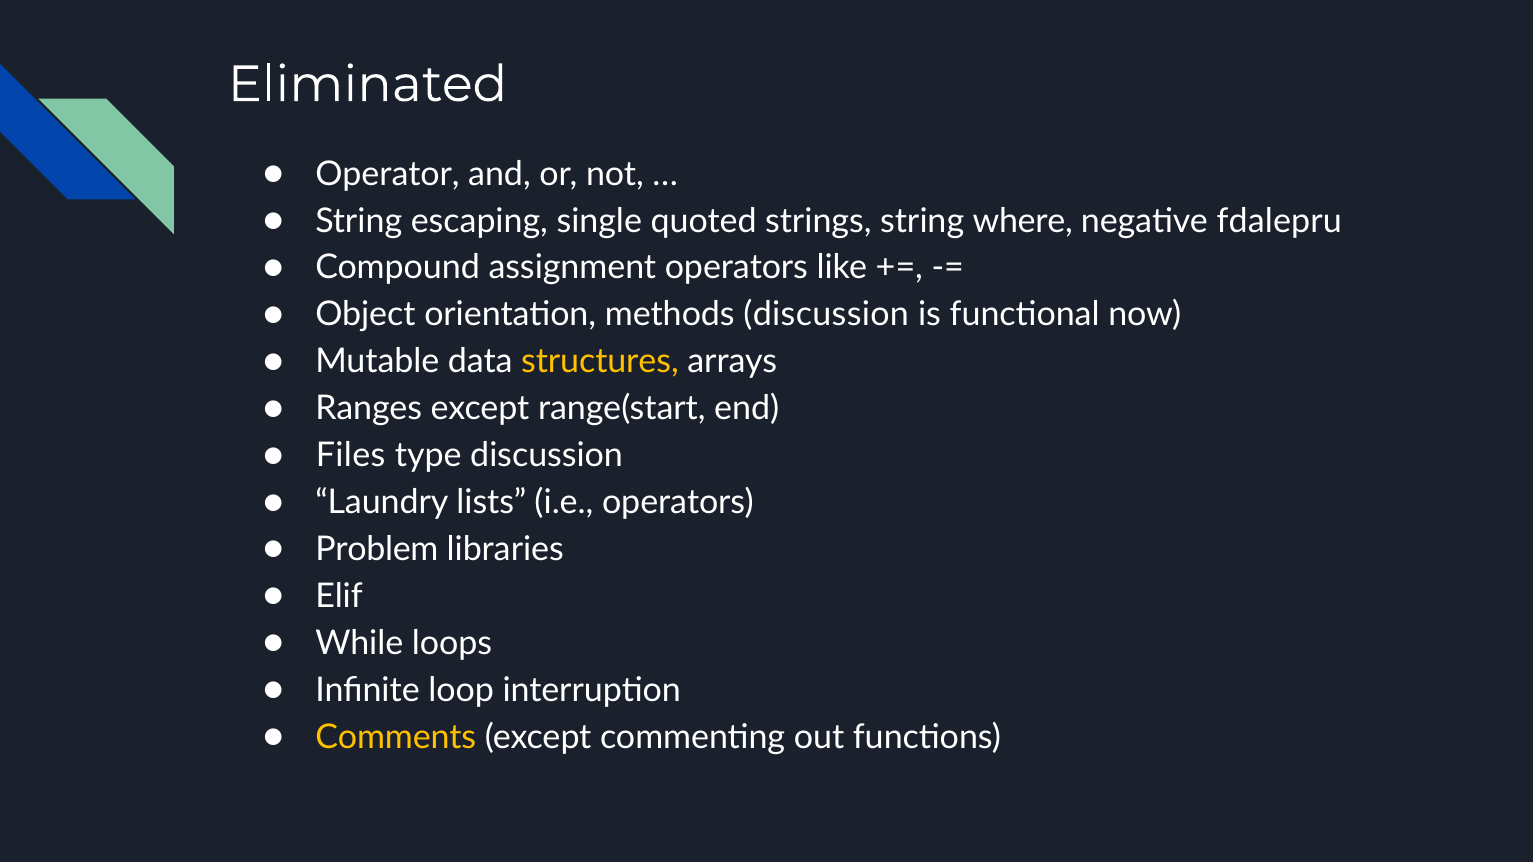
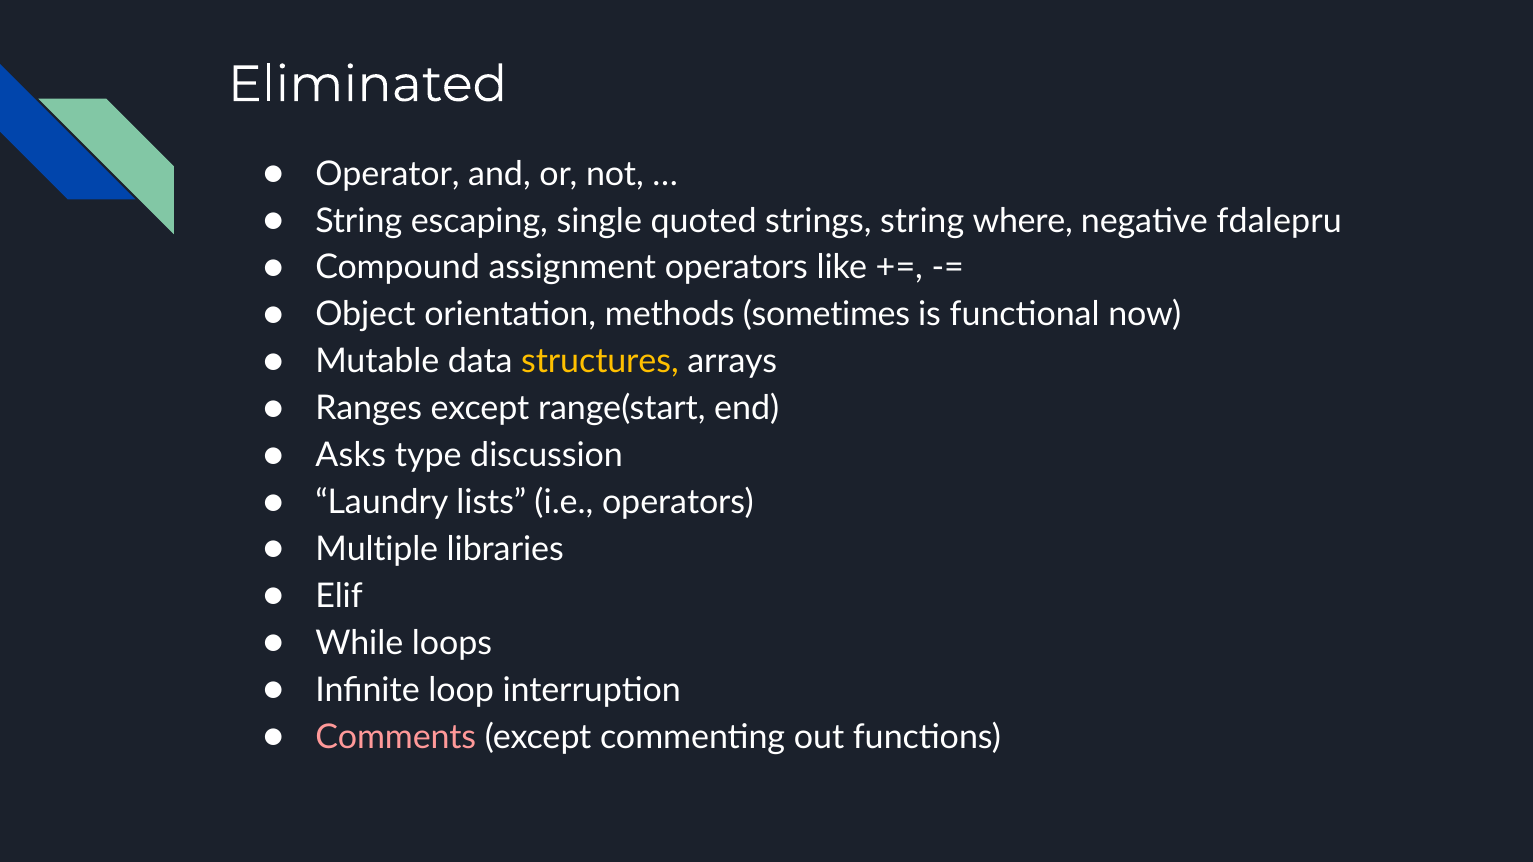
methods discussion: discussion -> sometimes (827, 315)
Files: Files -> Asks (351, 456)
Problem: Problem -> Multiple (377, 550)
Comments colour: yellow -> pink (396, 737)
